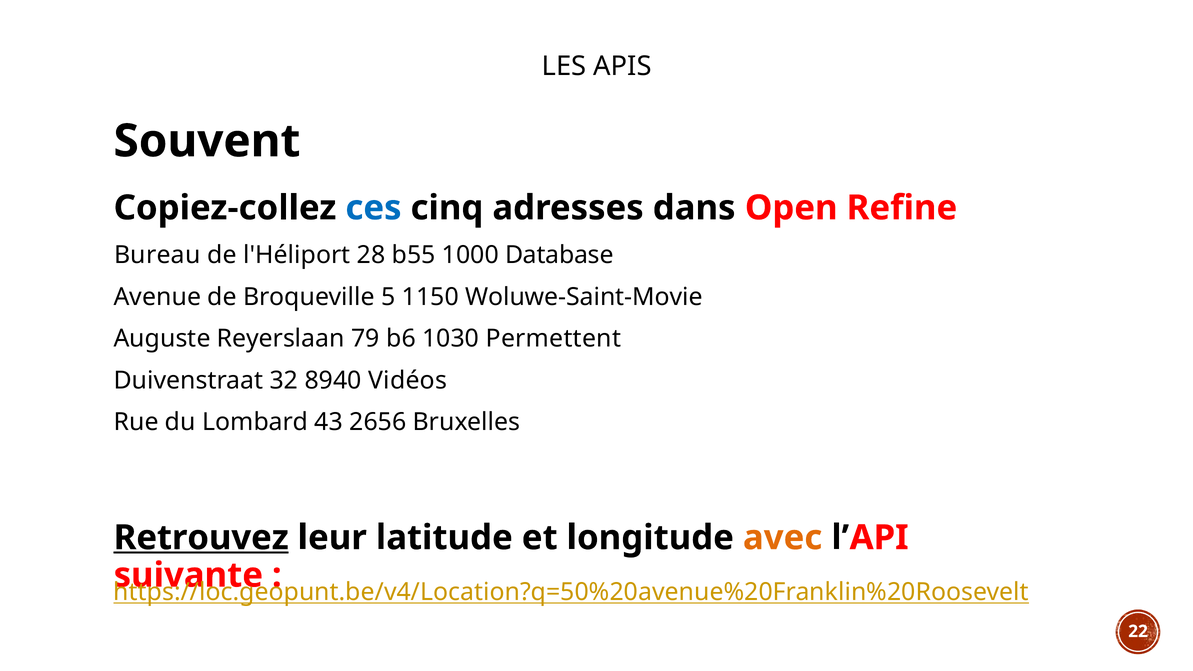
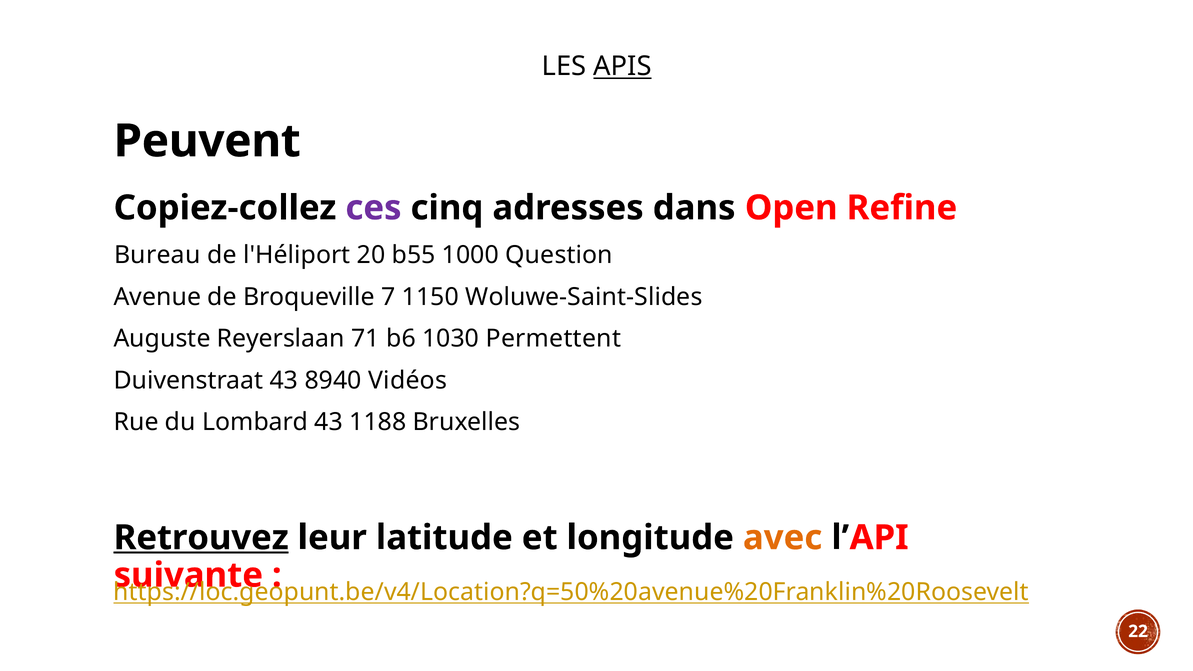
APIS underline: none -> present (622, 66)
Souvent: Souvent -> Peuvent (207, 141)
ces colour: blue -> purple (373, 208)
28: 28 -> 20 (371, 255)
Database: Database -> Question (559, 255)
5: 5 -> 7 (388, 297)
Woluwe-Saint-Movie: Woluwe-Saint-Movie -> Woluwe-Saint-Slides (584, 297)
79: 79 -> 71 (365, 339)
Duivenstraat 32: 32 -> 43 (284, 380)
2656: 2656 -> 1188 (378, 422)
